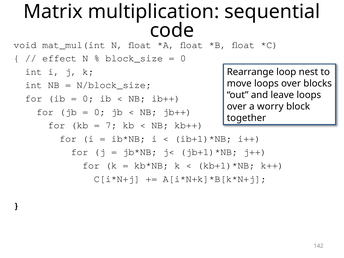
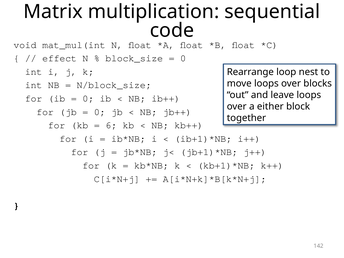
worry: worry -> either (270, 106)
7: 7 -> 6 (111, 125)
